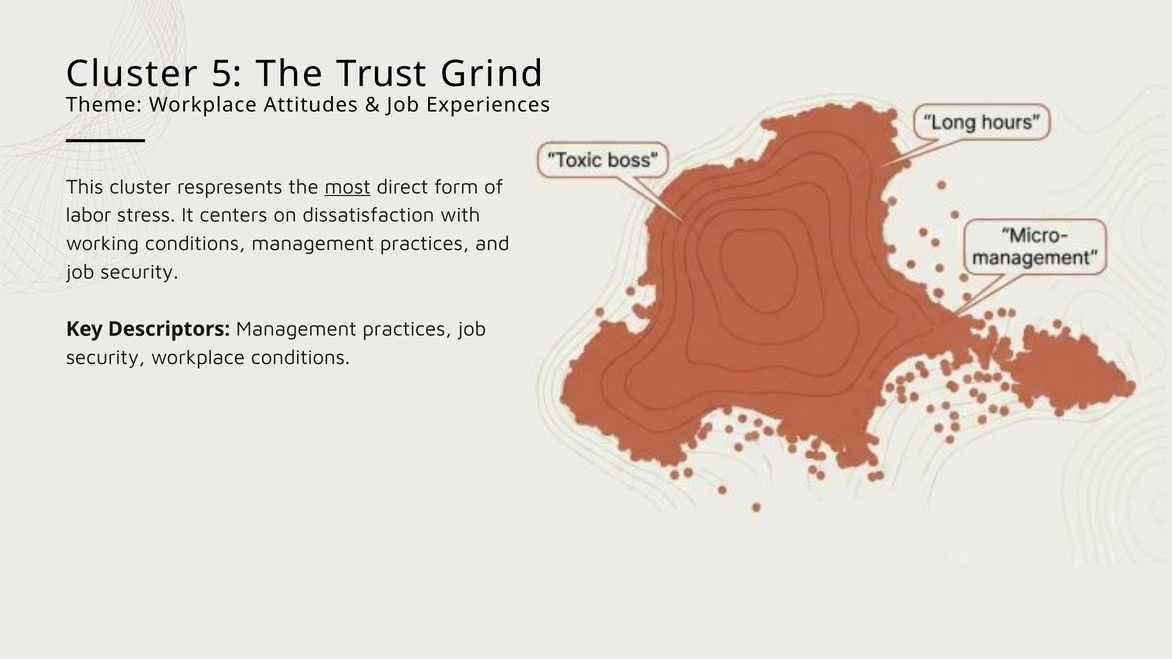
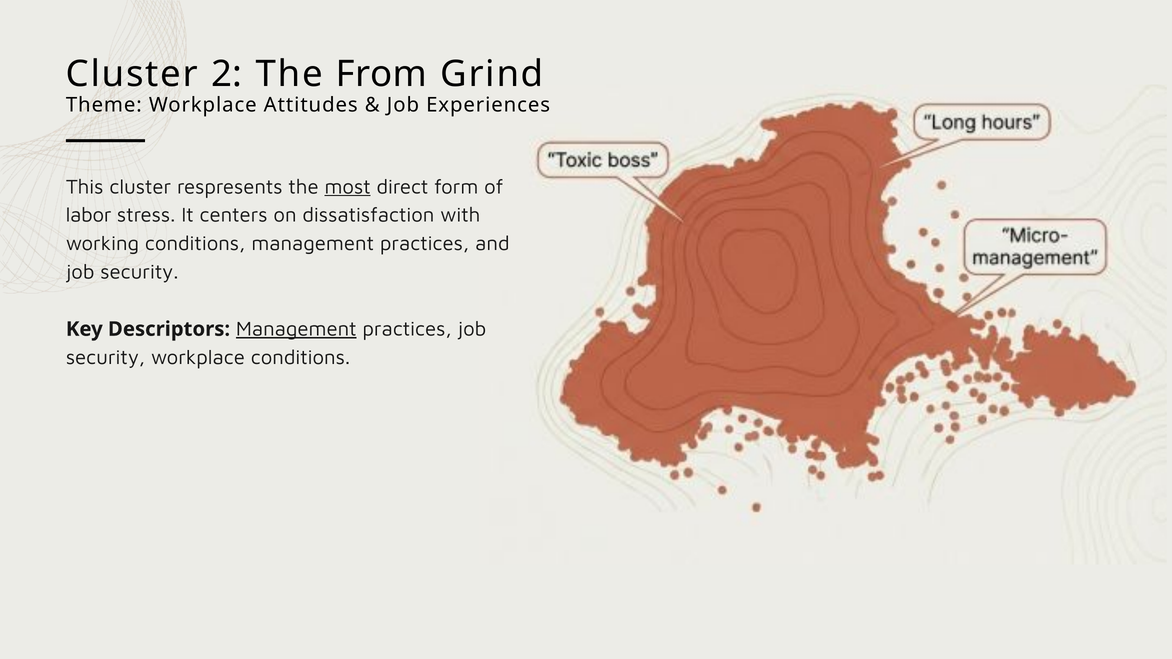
5: 5 -> 2 (227, 74)
Trust: Trust -> From (381, 74)
Management underline: none -> present (296, 329)
